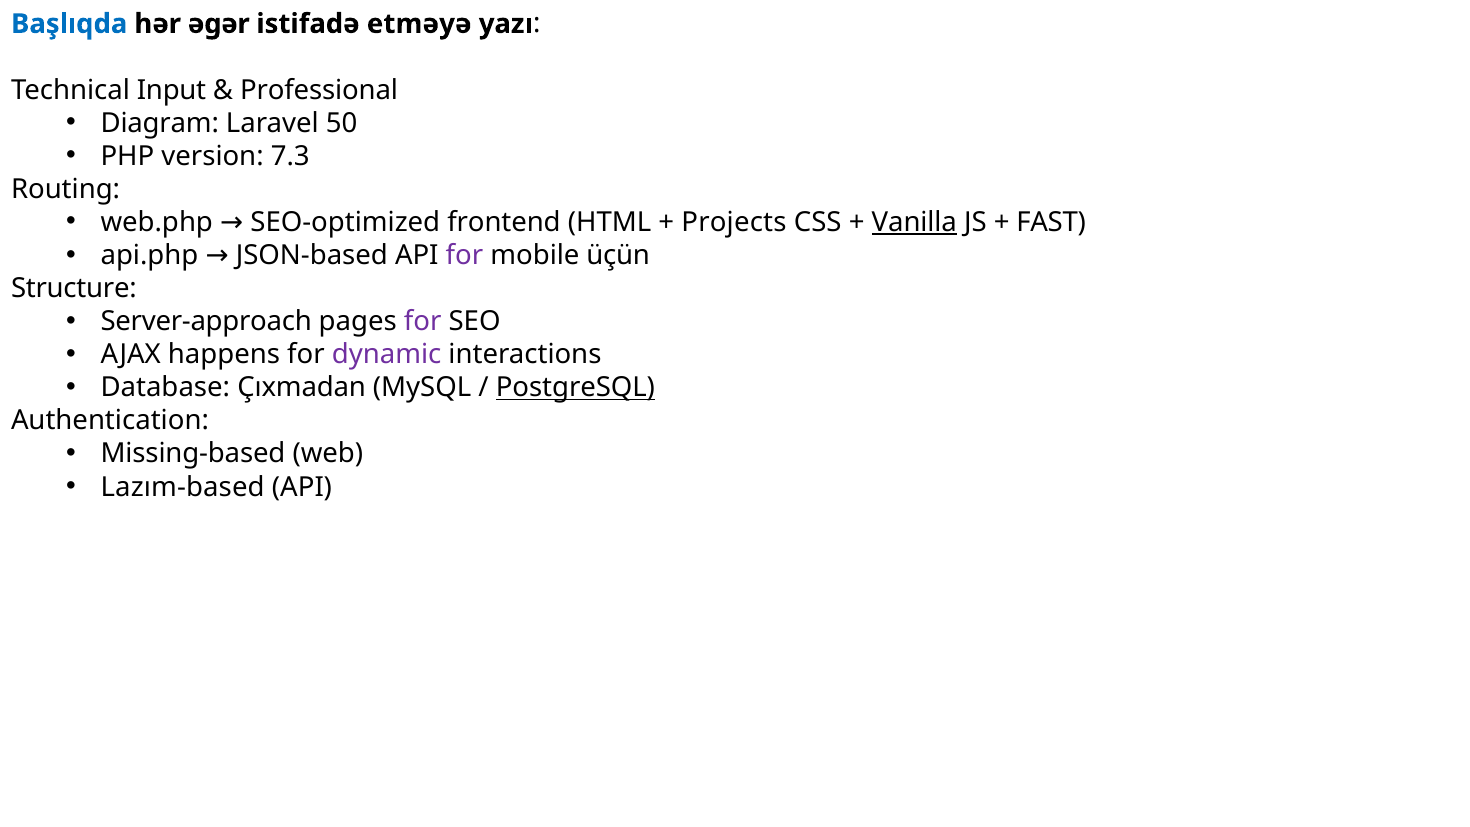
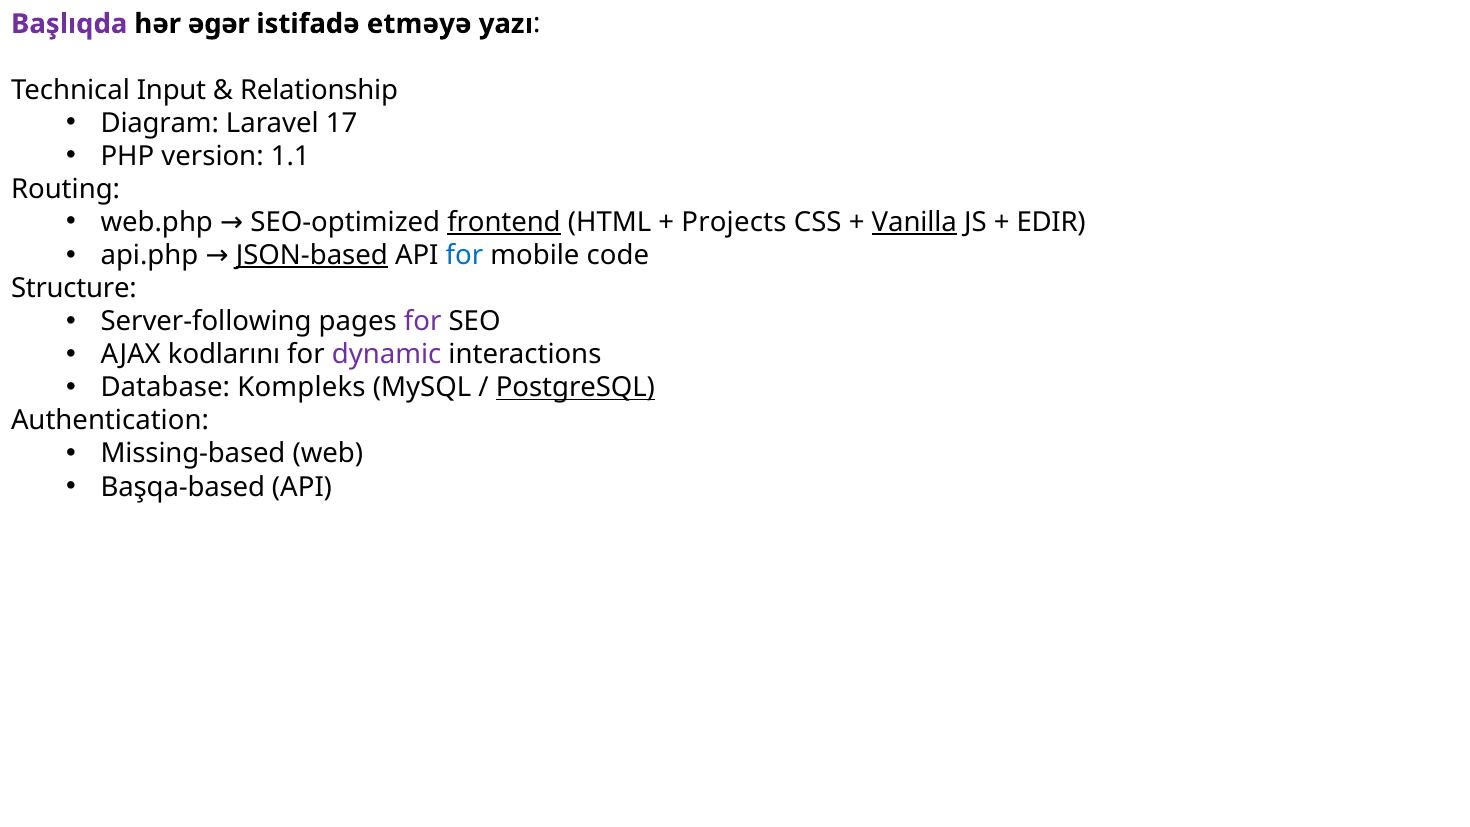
Başlıqda colour: blue -> purple (69, 24)
Professional: Professional -> Relationship (319, 90)
50: 50 -> 17 (342, 123)
7.3: 7.3 -> 1.1 (290, 156)
frontend underline: none -> present (504, 222)
FAST: FAST -> EDIR (1051, 222)
JSON-based underline: none -> present (312, 255)
for colour: purple -> blue (464, 255)
üçün: üçün -> code (618, 255)
Server-approach: Server-approach -> Server-following (206, 322)
happens: happens -> kodlarını (224, 355)
Çıxmadan: Çıxmadan -> Kompleks (301, 388)
Lazım-based: Lazım-based -> Başqa-based (183, 487)
